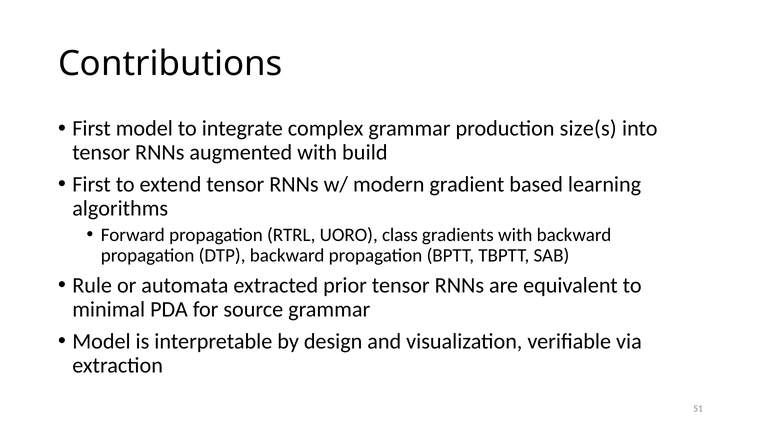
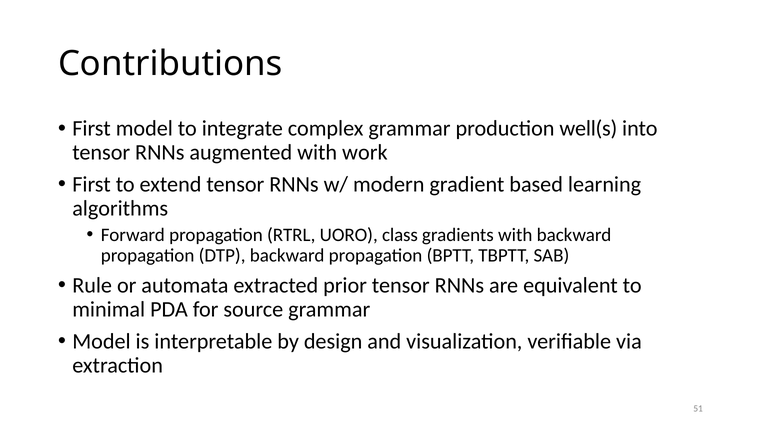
size(s: size(s -> well(s (588, 129)
build: build -> work (365, 153)
